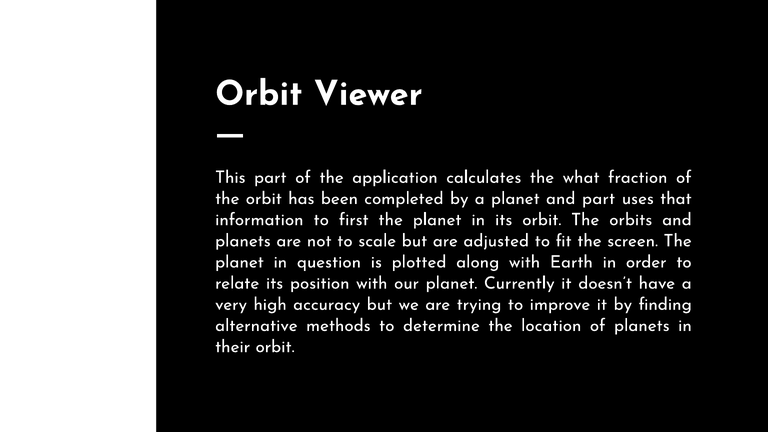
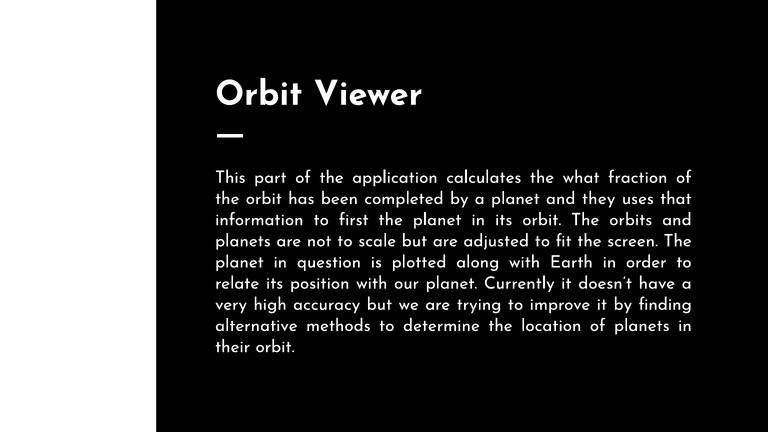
and part: part -> they (599, 198)
